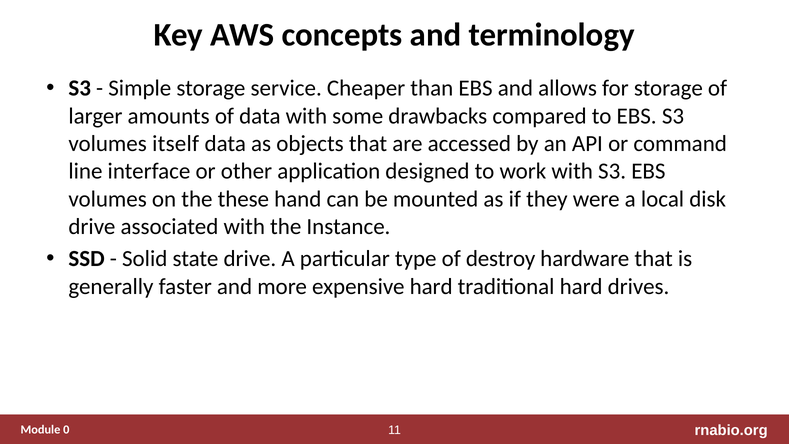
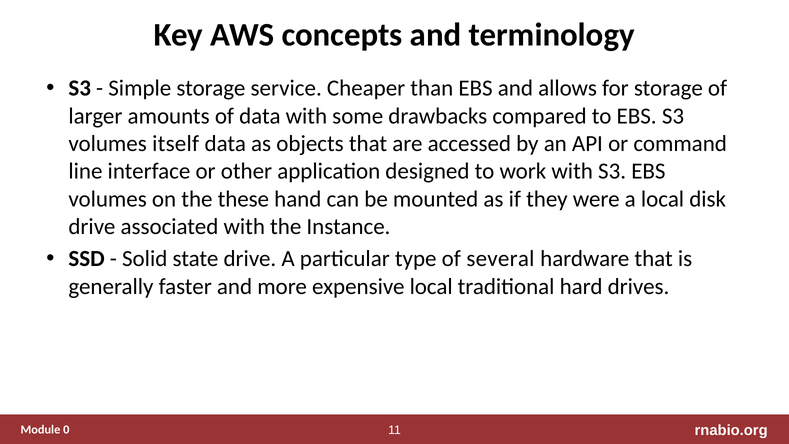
destroy: destroy -> several (500, 259)
expensive hard: hard -> local (431, 286)
